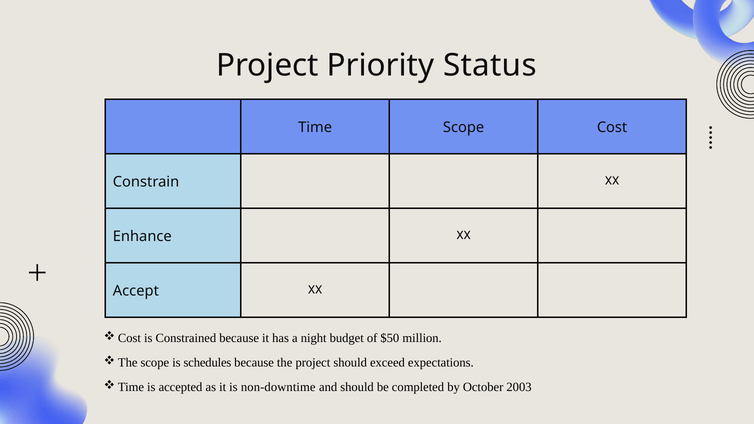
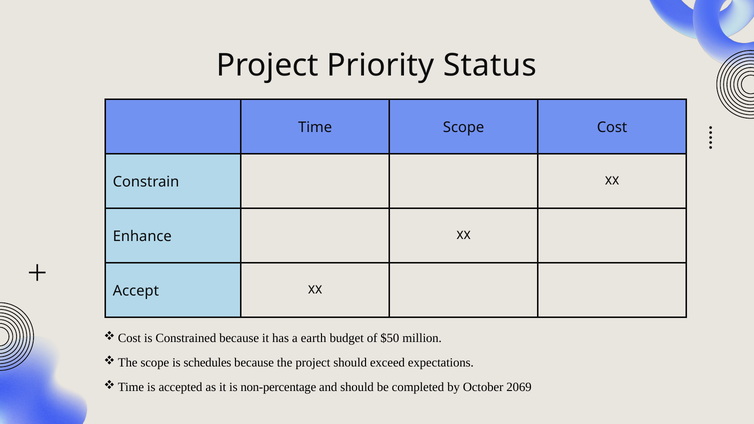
night: night -> earth (314, 338)
non-downtime: non-downtime -> non-percentage (278, 387)
2003: 2003 -> 2069 (519, 387)
